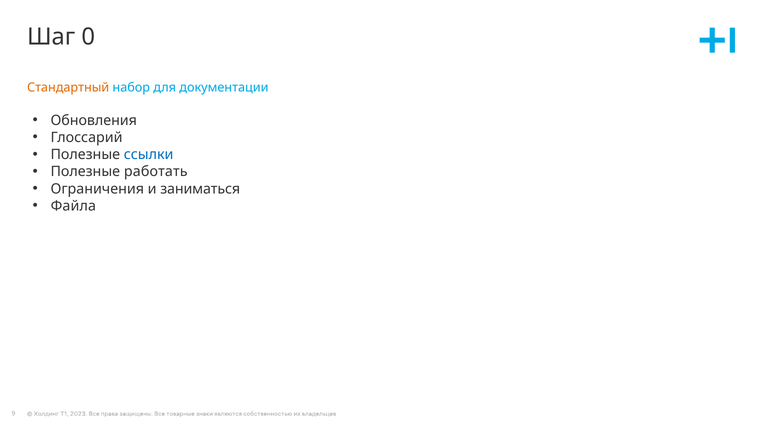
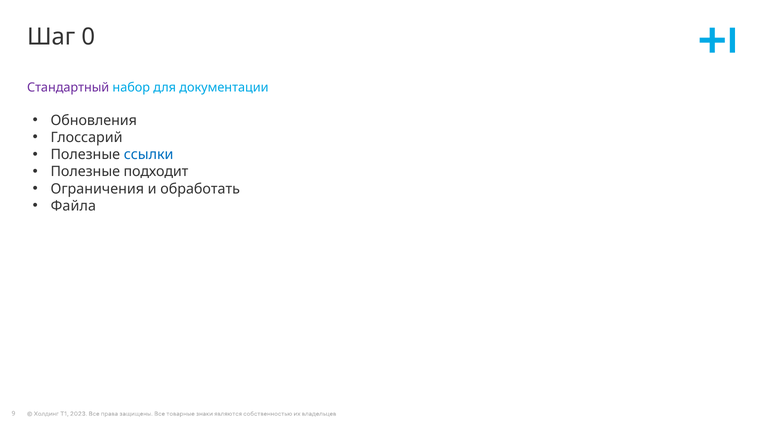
Стандартный colour: orange -> purple (68, 88)
работать: работать -> подходит (156, 172)
заниматься: заниматься -> обработать (200, 189)
